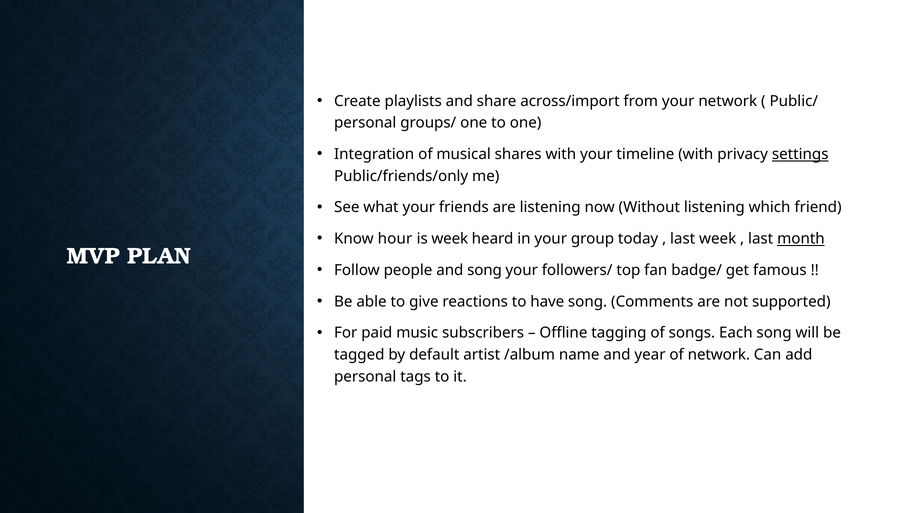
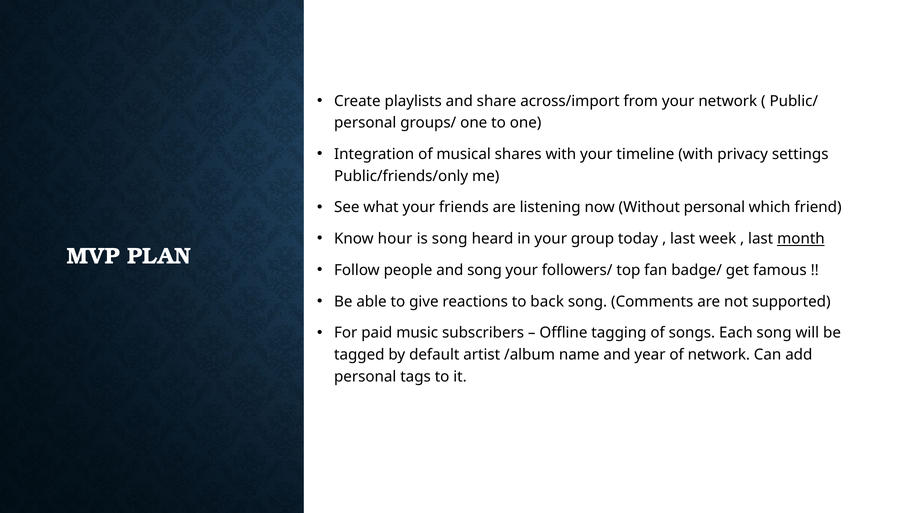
settings underline: present -> none (800, 154)
Without listening: listening -> personal (714, 207)
is week: week -> song (450, 239)
have: have -> back (547, 302)
